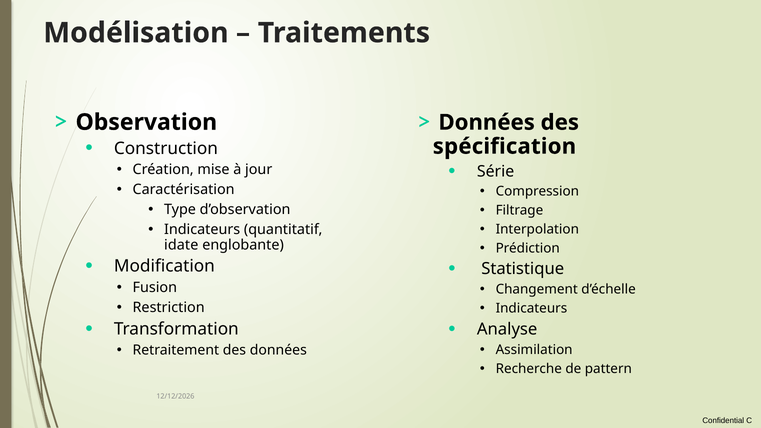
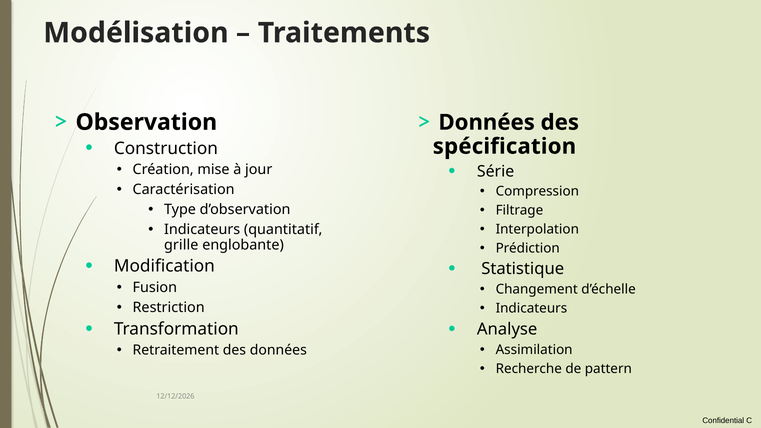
idate: idate -> grille (181, 245)
